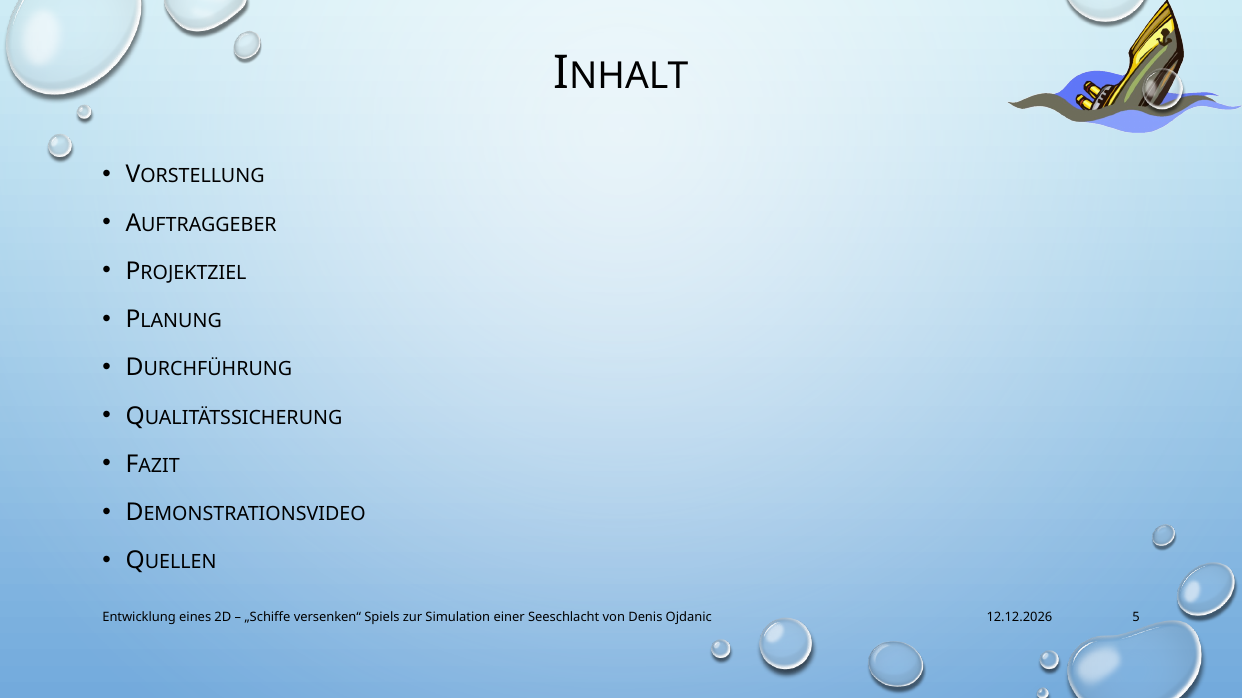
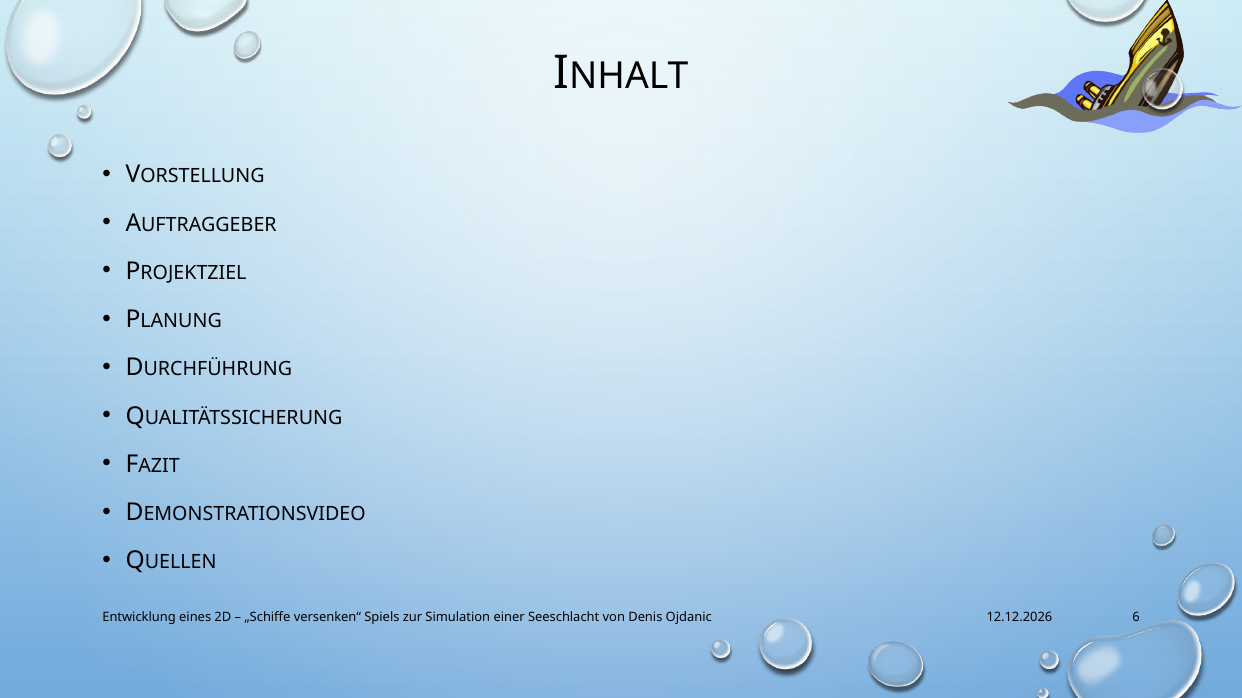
5: 5 -> 6 (1136, 618)
